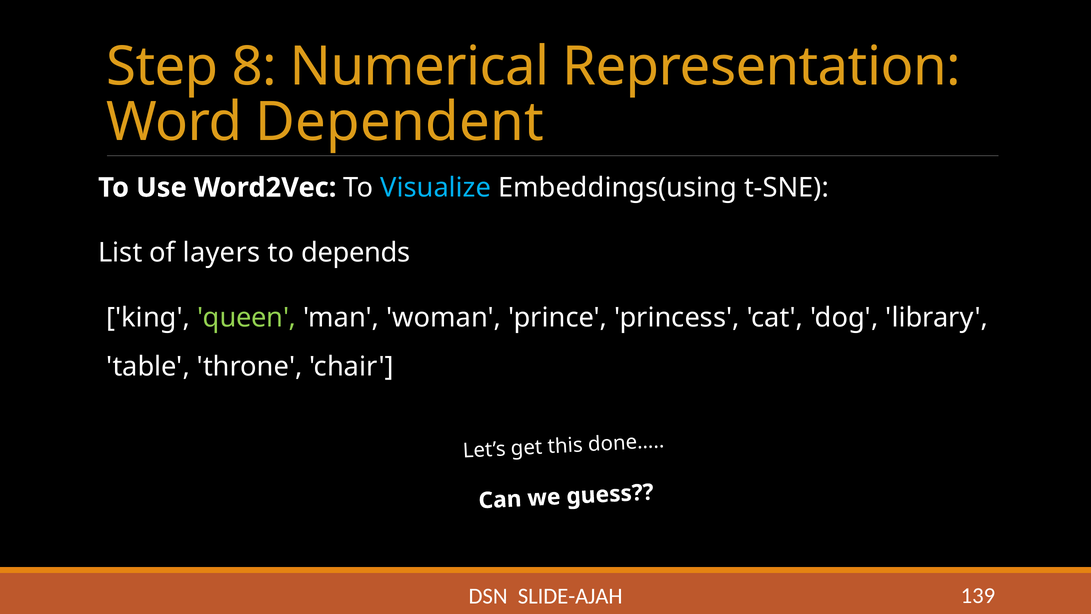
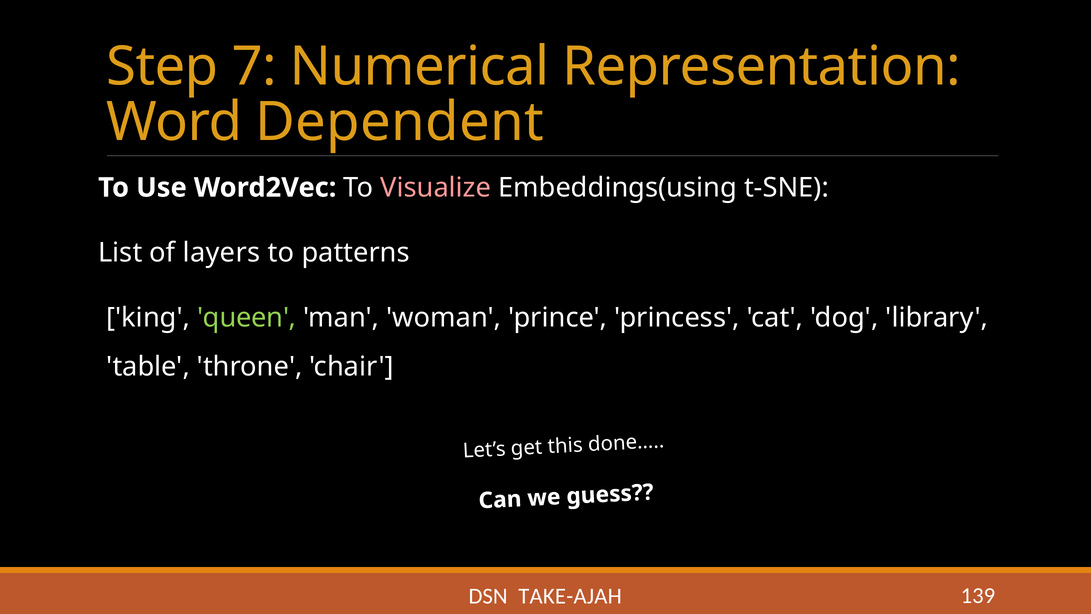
8: 8 -> 7 (254, 67)
Visualize colour: light blue -> pink (436, 188)
depends: depends -> patterns (356, 253)
SLIDE-AJAH: SLIDE-AJAH -> TAKE-AJAH (570, 596)
